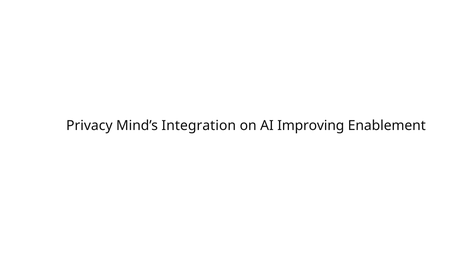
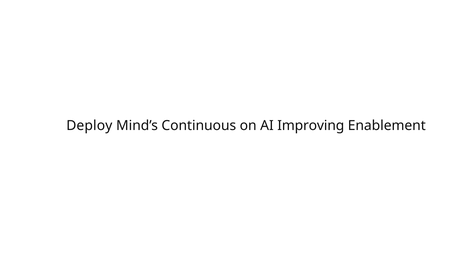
Privacy: Privacy -> Deploy (89, 125)
Integration: Integration -> Continuous (199, 125)
